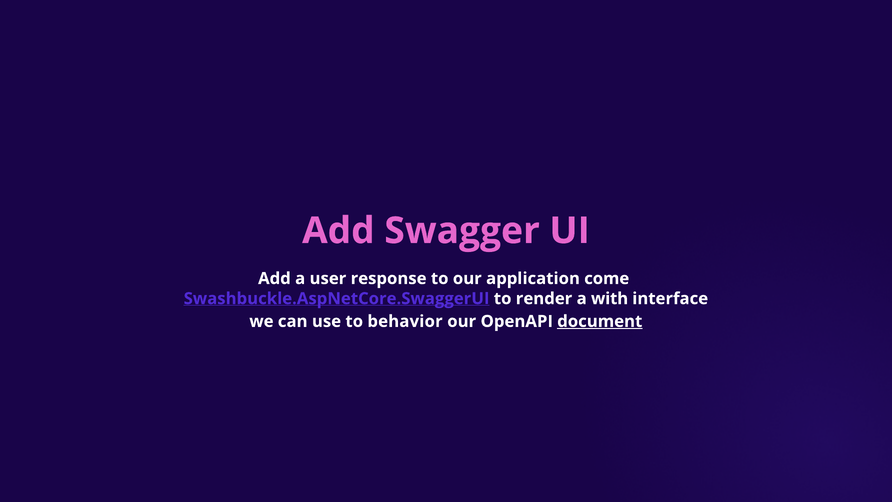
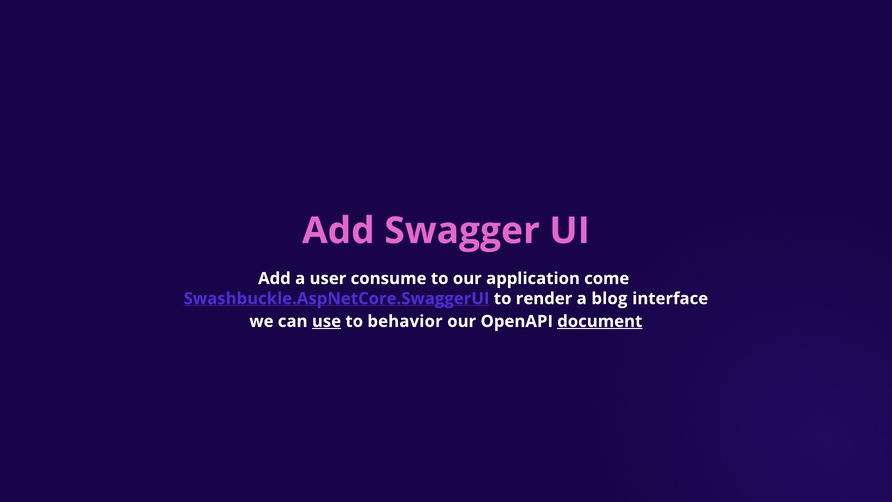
response: response -> consume (389, 278)
with: with -> blog (609, 298)
use underline: none -> present (327, 321)
